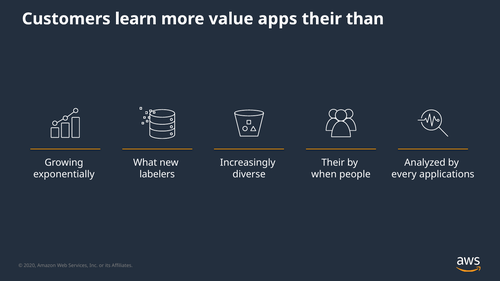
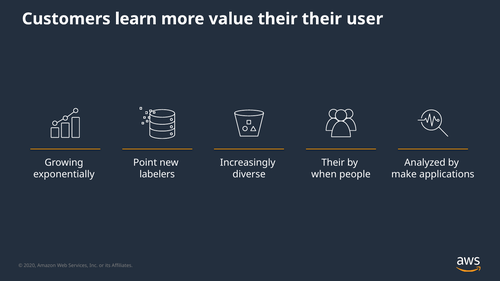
value apps: apps -> their (278, 19)
than: than -> user (365, 19)
What: What -> Point (145, 163)
every: every -> make (404, 174)
